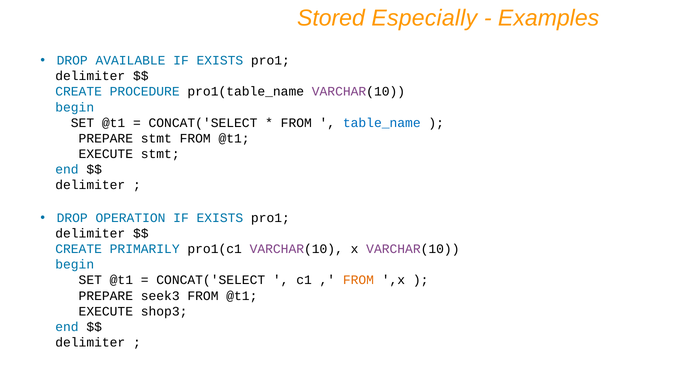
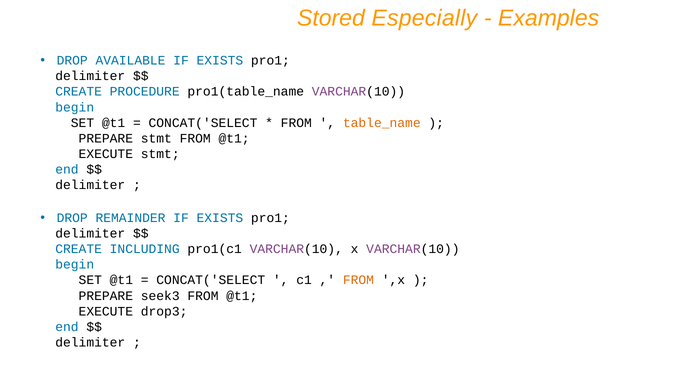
table_name colour: blue -> orange (382, 123)
OPERATION: OPERATION -> REMAINDER (130, 218)
PRIMARILY: PRIMARILY -> INCLUDING (145, 249)
shop3: shop3 -> drop3 (164, 311)
